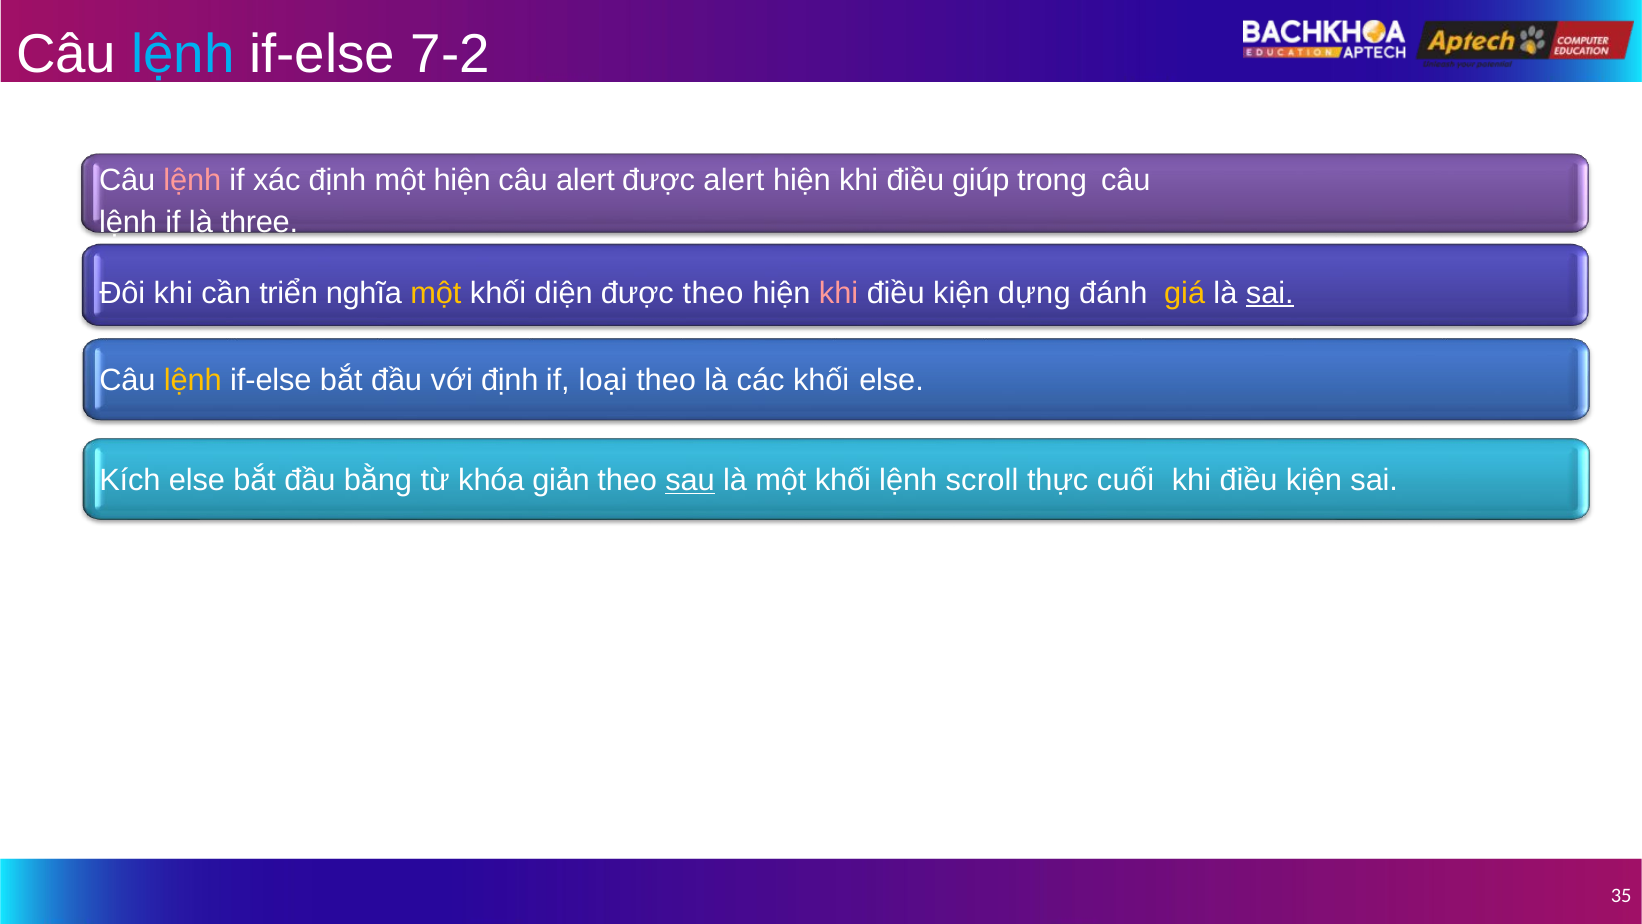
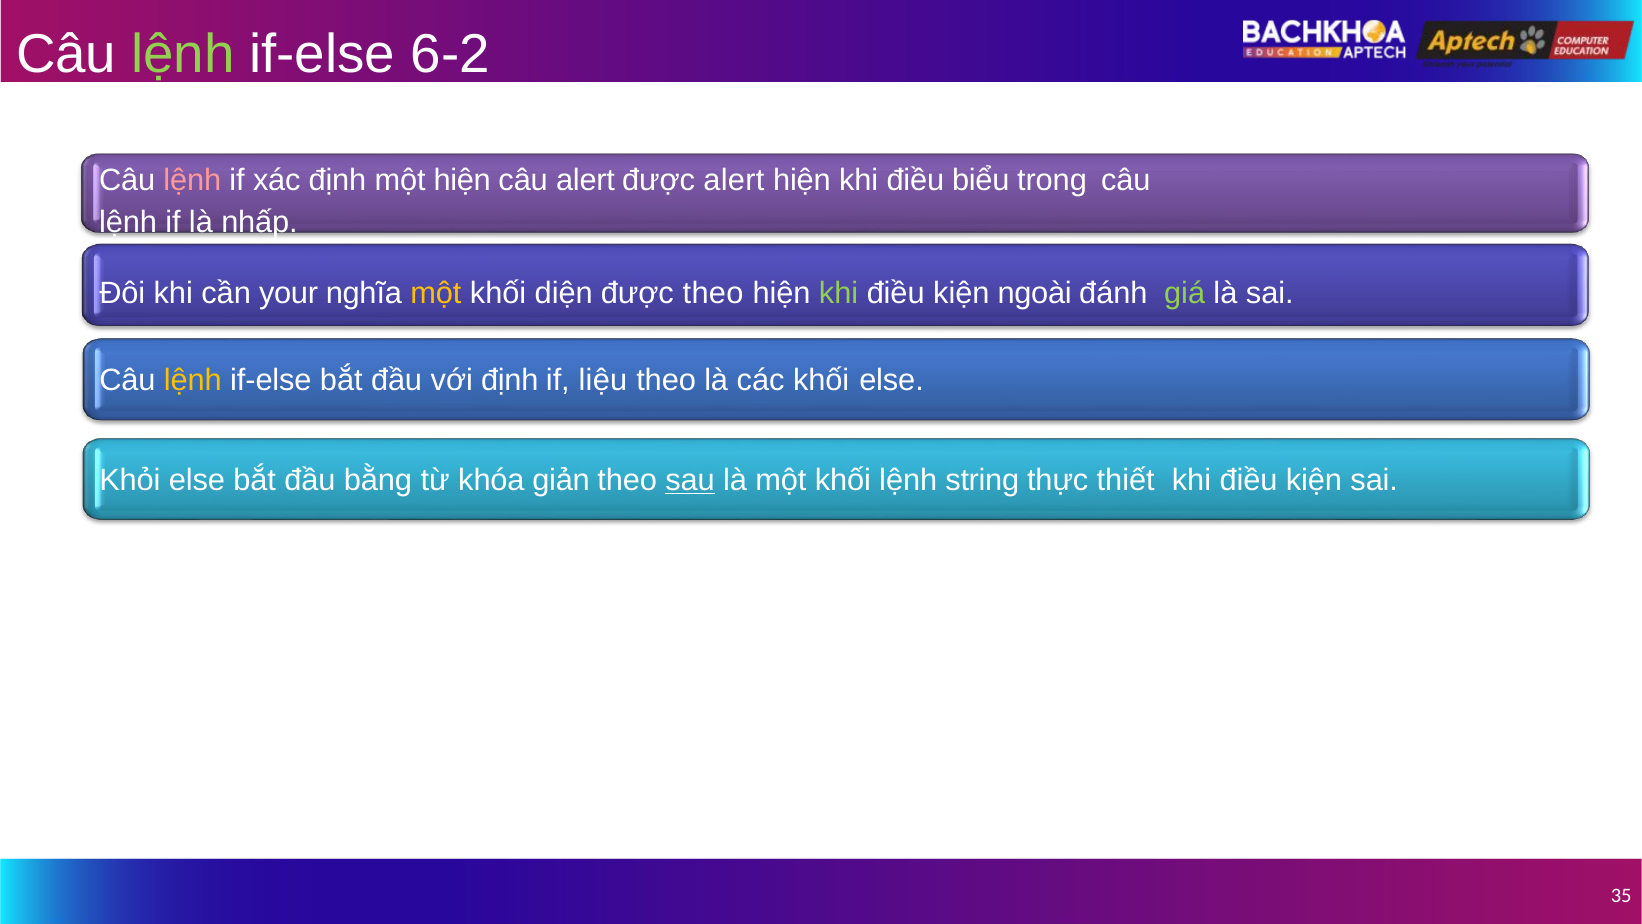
lệnh colour: light blue -> light green (183, 55)
7-2: 7-2 -> 6-2 (450, 55)
giúp: giúp -> biểu (981, 181)
three: three -> nhấp (259, 222)
triển: triển -> your (289, 293)
khi colour: pink -> light green (839, 293)
dựng: dựng -> ngoài (1035, 293)
giá colour: yellow -> light green (1185, 293)
sai underline: present -> none (1270, 293)
loại: loại -> liệu (603, 380)
Kích: Kích -> Khỏi (130, 480)
scroll: scroll -> string (982, 480)
cuối: cuối -> thiết (1126, 480)
